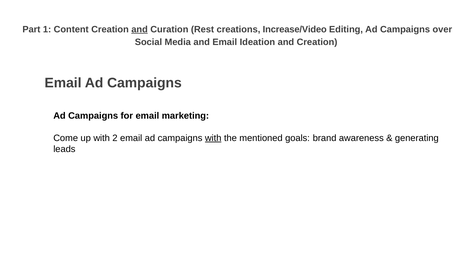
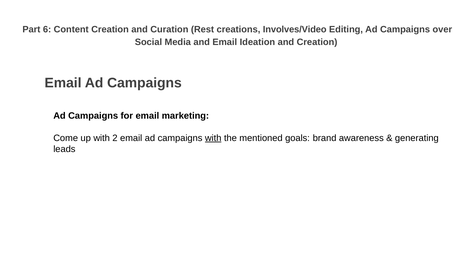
1: 1 -> 6 (47, 29)
and underline: present -> none (140, 29)
Increase/Video: Increase/Video -> Involves/Video (295, 29)
